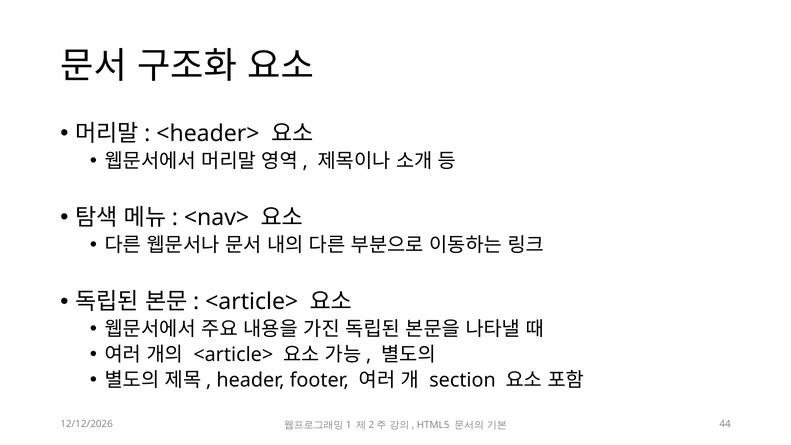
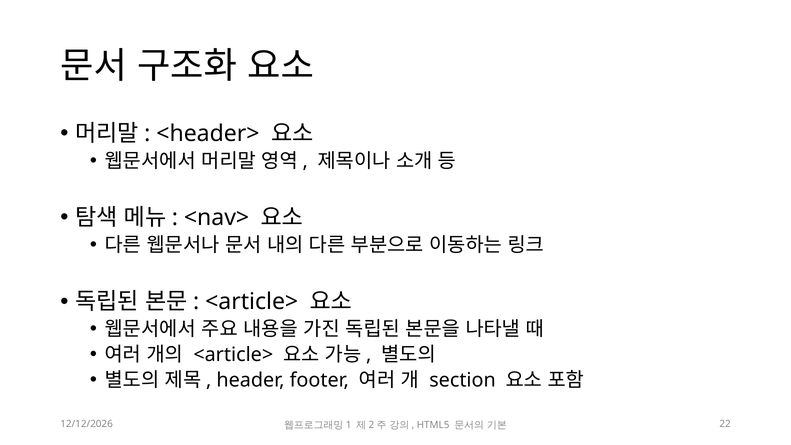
44: 44 -> 22 (725, 424)
